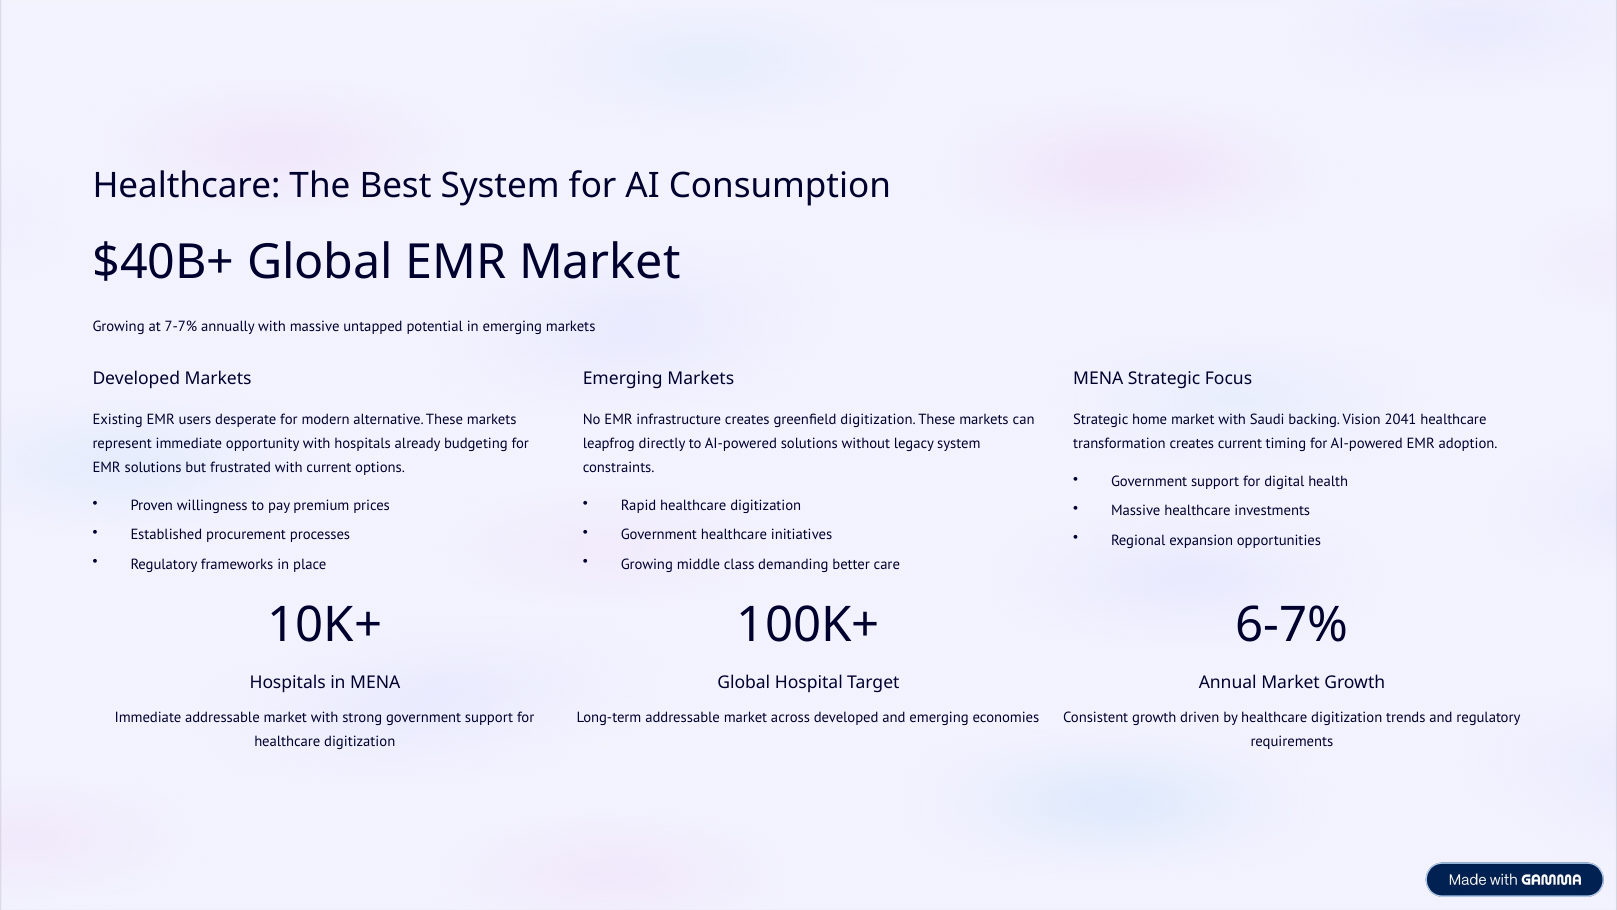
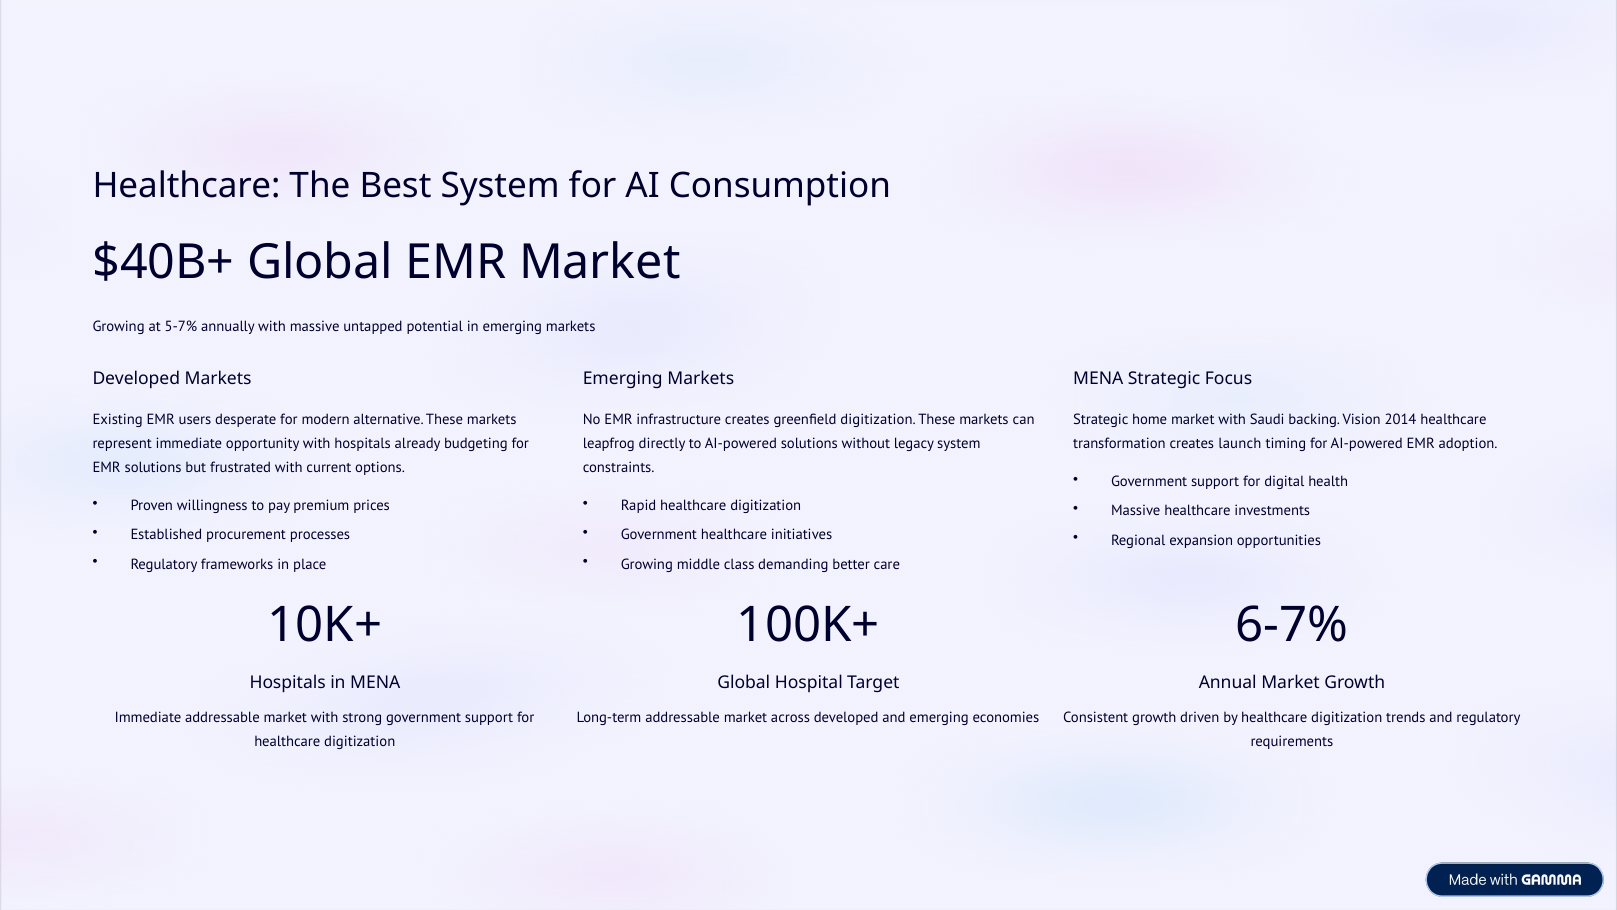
7-7%: 7-7% -> 5-7% (181, 327)
2041: 2041 -> 2014 (1401, 420)
creates current: current -> launch (1240, 444)
